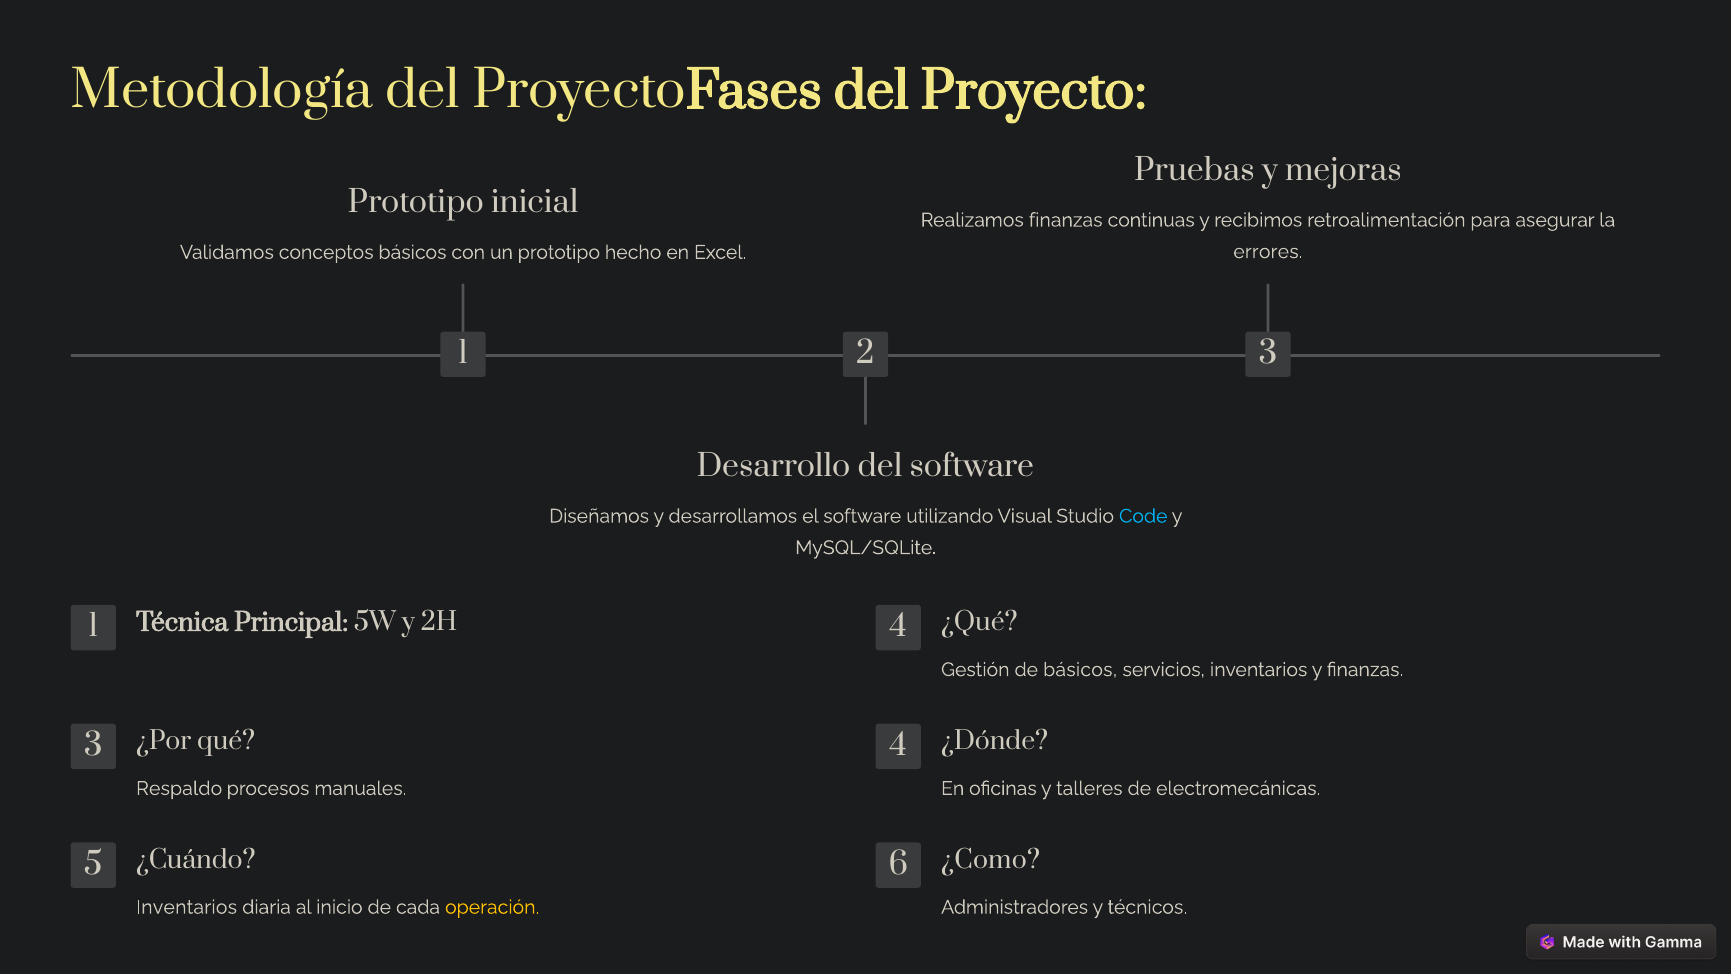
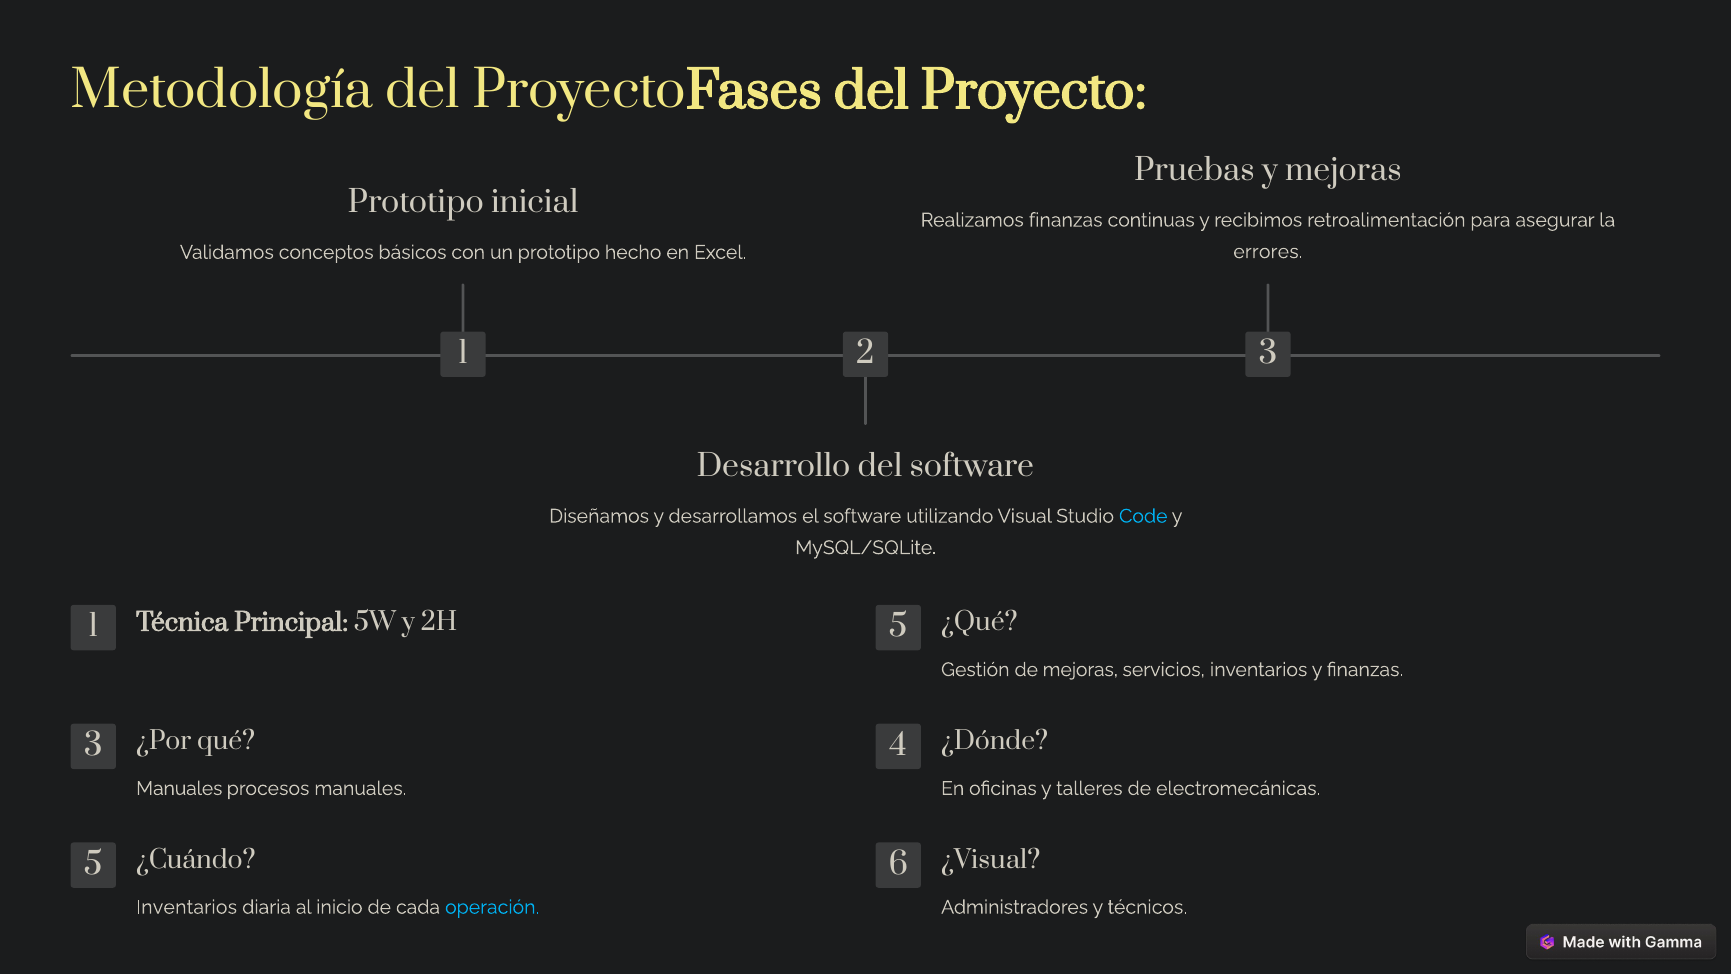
2H 4: 4 -> 5 (898, 626)
de básicos: básicos -> mejoras (1080, 669)
Respaldo: Respaldo -> Manuales (179, 788)
¿Como: ¿Como -> ¿Visual (991, 860)
operación colour: yellow -> light blue (492, 907)
